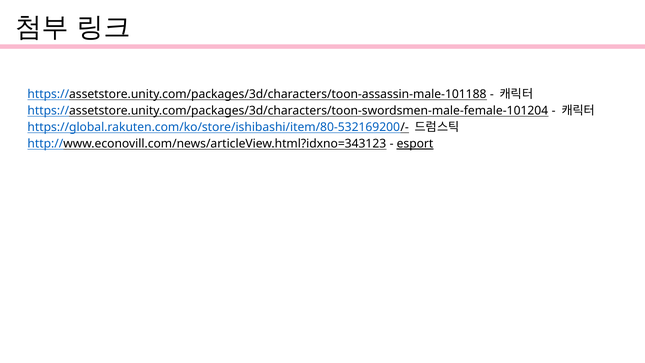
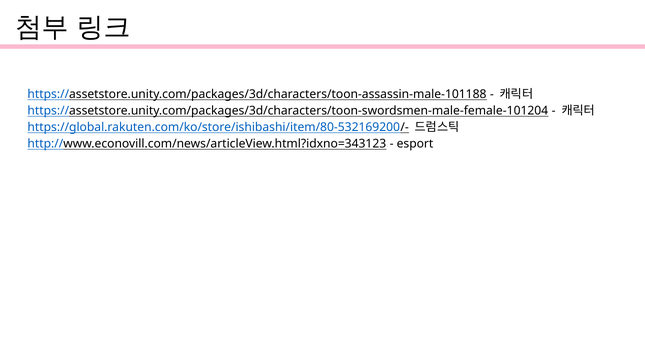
esport underline: present -> none (415, 144)
